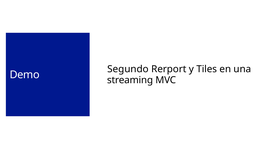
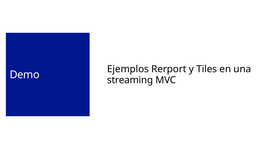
Segundo: Segundo -> Ejemplos (128, 69)
